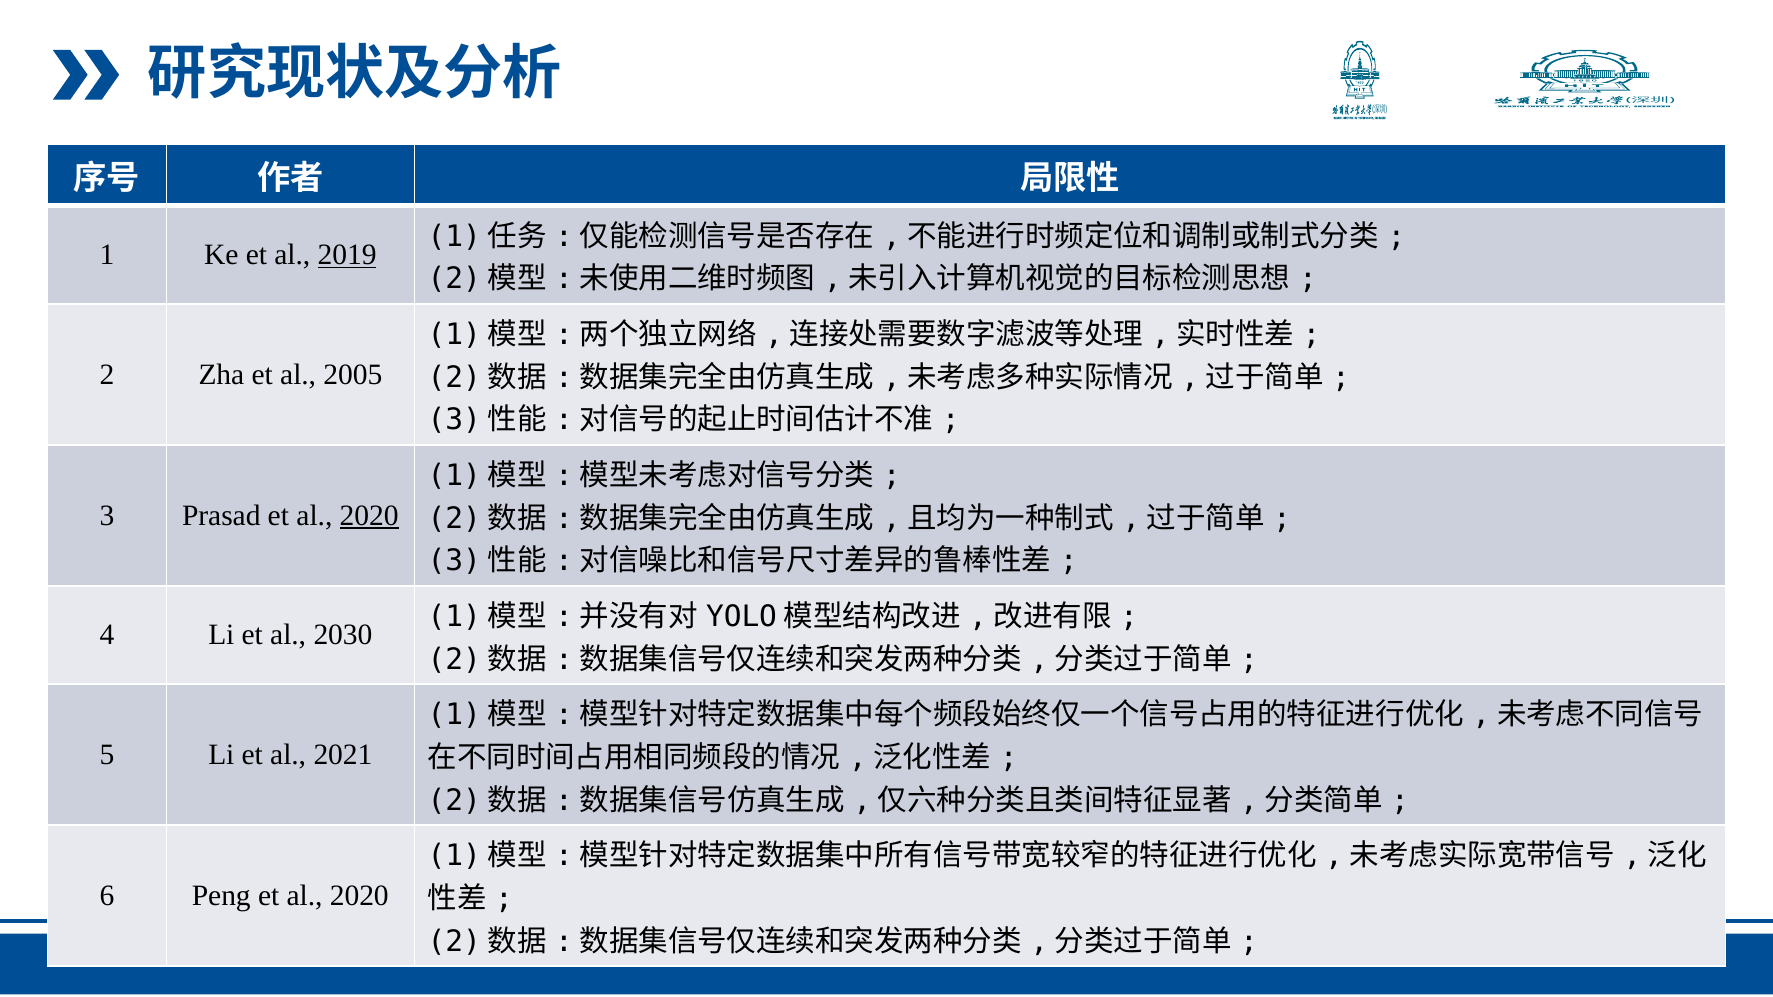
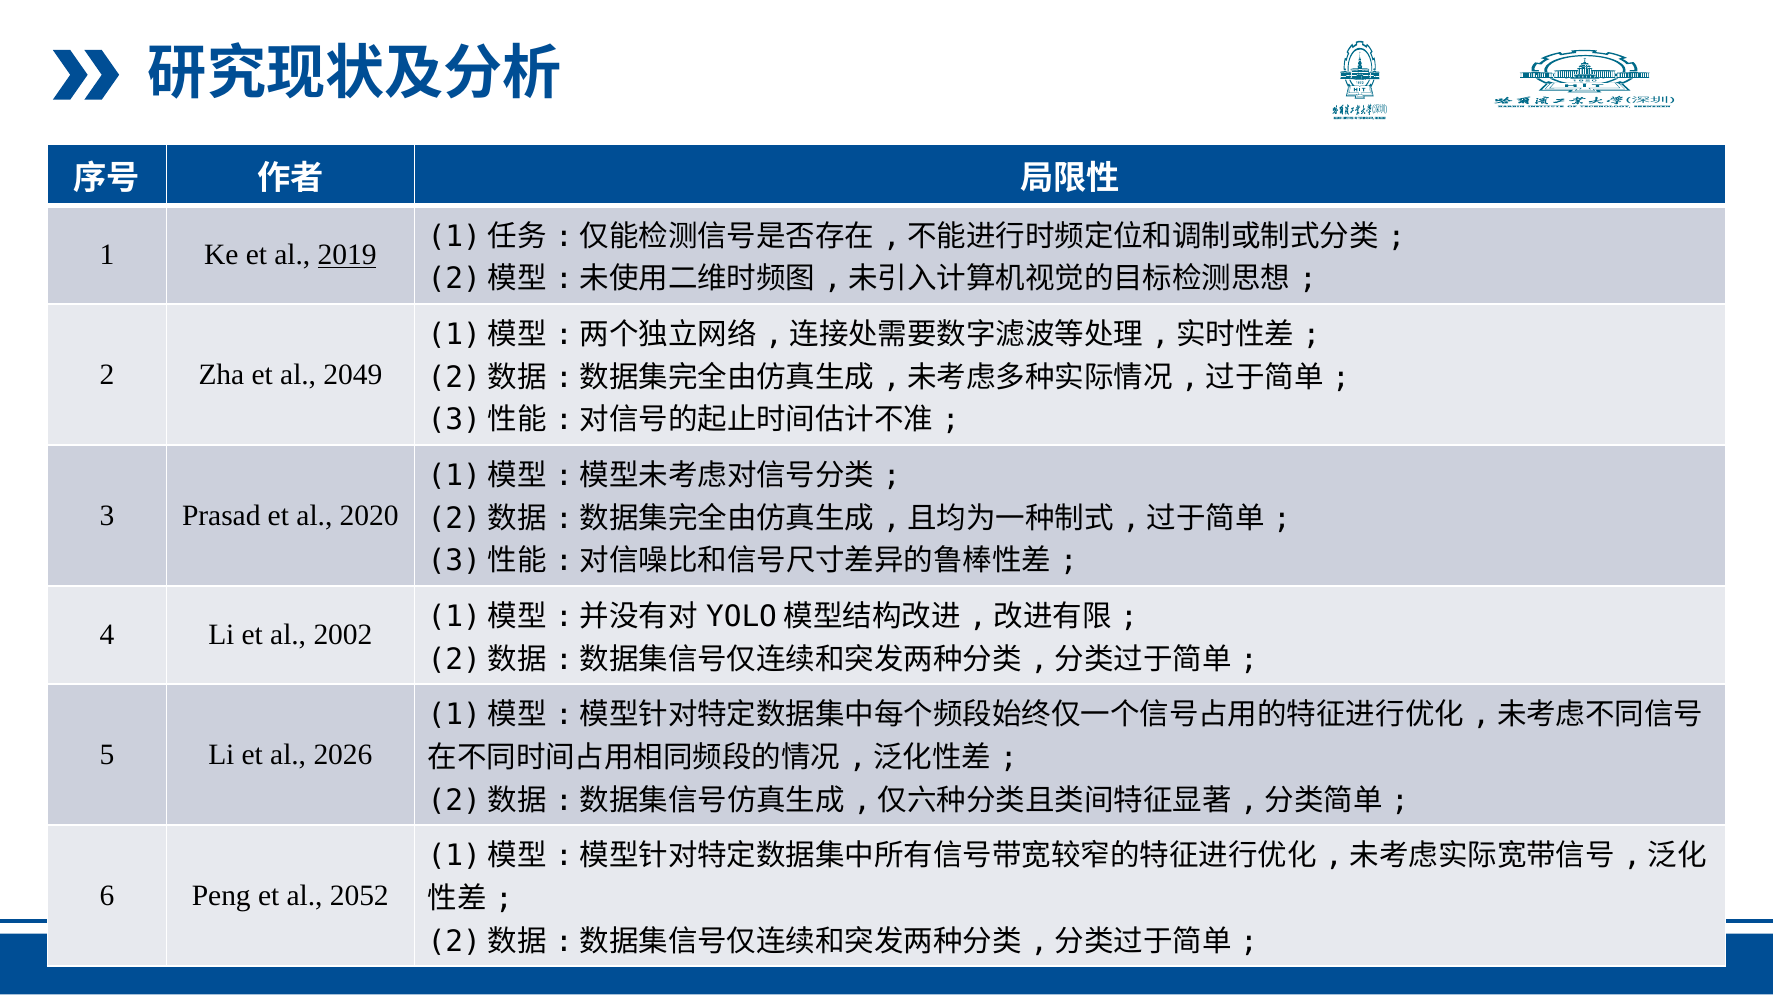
2005: 2005 -> 2049 (353, 375)
2020 underline: present -> none (369, 516)
2030: 2030 -> 2002 (343, 635)
2021: 2021 -> 2026 (343, 755)
Peng et al 2020: 2020 -> 2052 (359, 896)
